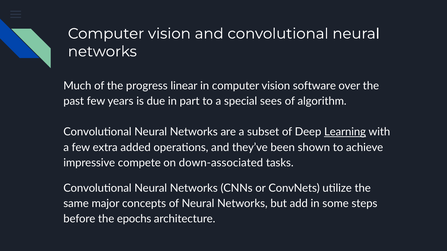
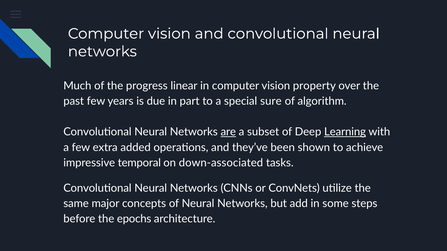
software: software -> property (314, 86)
sees: sees -> sure (271, 101)
are underline: none -> present (228, 132)
compete: compete -> temporal (139, 163)
